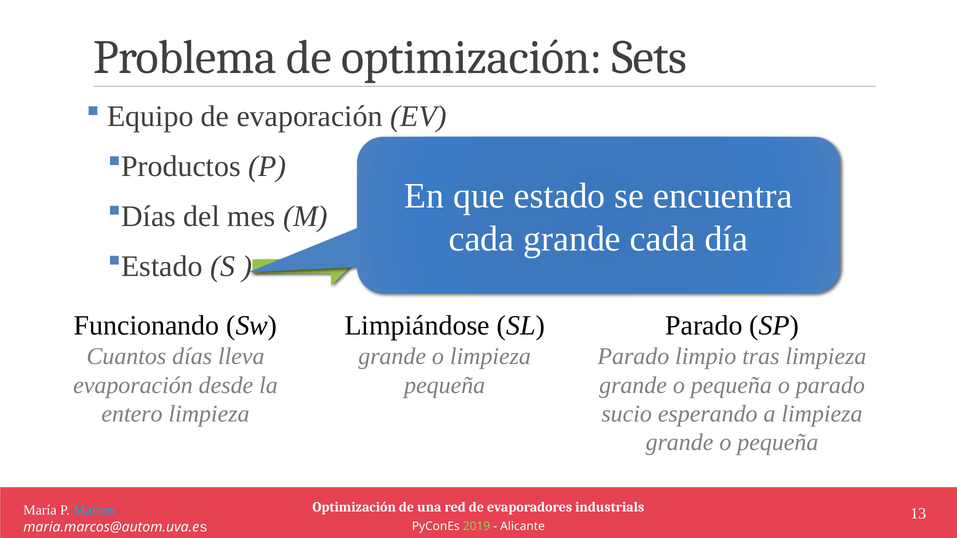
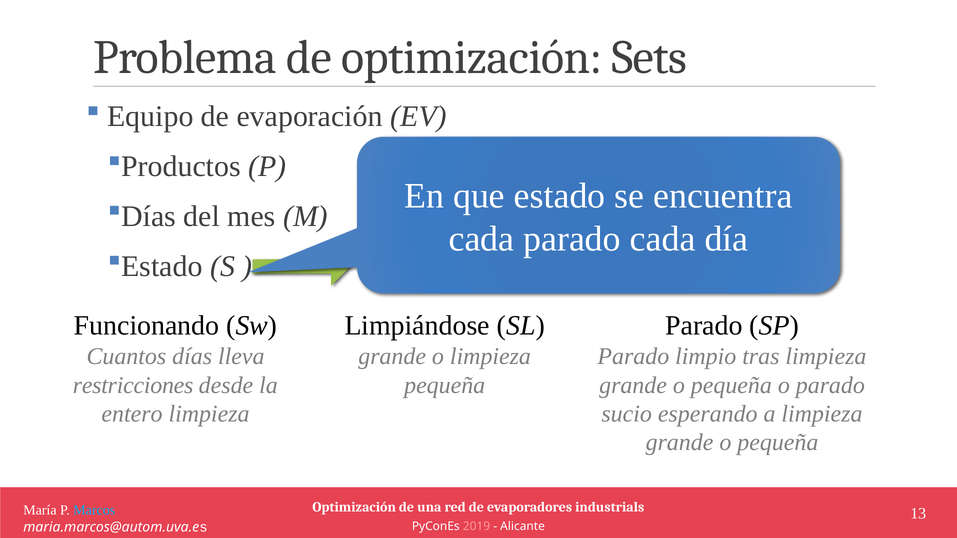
cada grande: grande -> parado (572, 239)
evaporación: evaporación -> restricciones (133, 385)
2019 colour: light green -> pink (476, 527)
